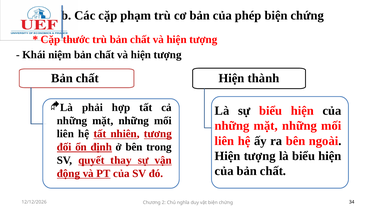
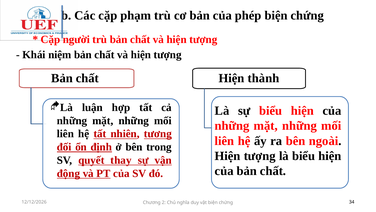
thước: thước -> người (76, 40)
phải: phải -> luận (92, 107)
